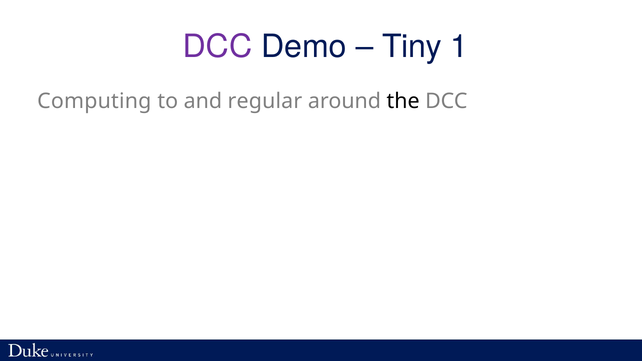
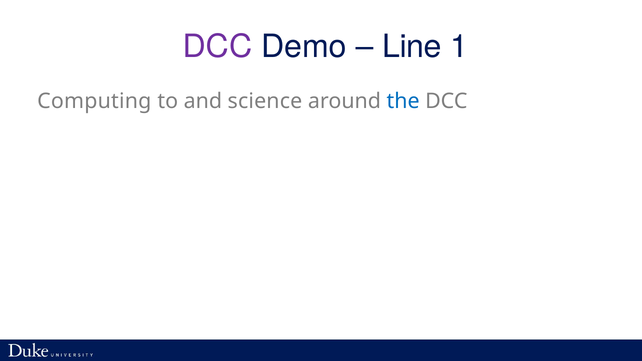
Tiny: Tiny -> Line (412, 47)
regular: regular -> science (265, 101)
the colour: black -> blue (403, 101)
